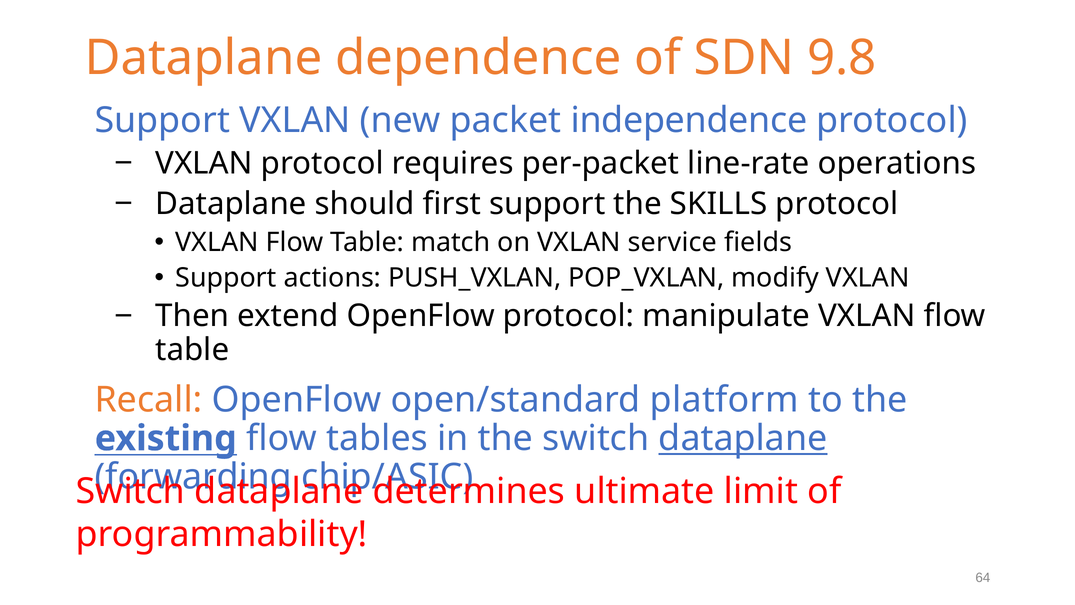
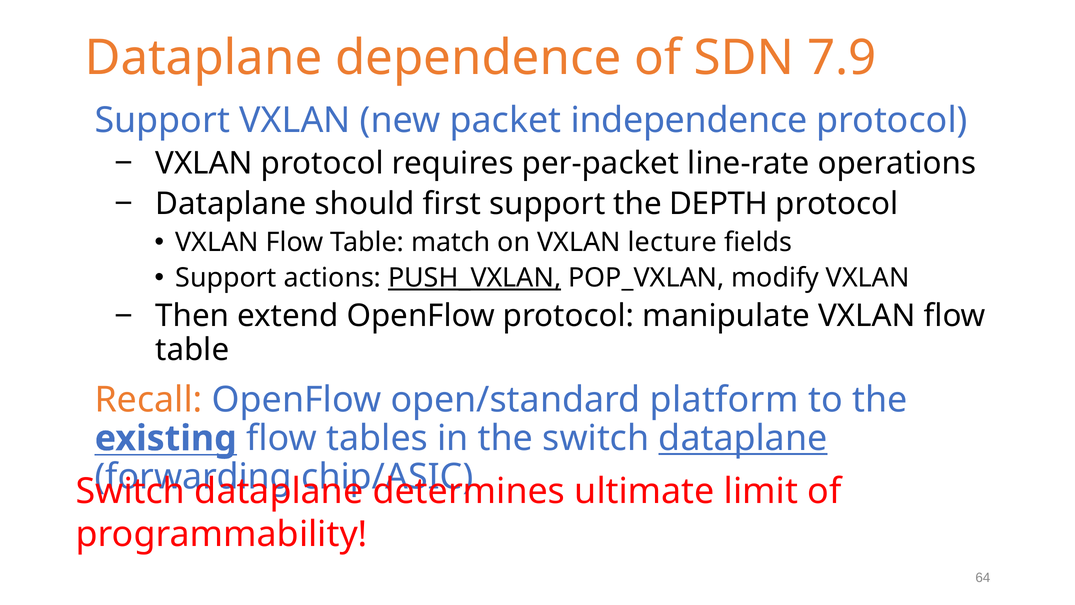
9.8: 9.8 -> 7.9 (842, 58)
SKILLS: SKILLS -> DEPTH (719, 204)
service: service -> lecture (672, 242)
PUSH_VXLAN underline: none -> present (475, 278)
